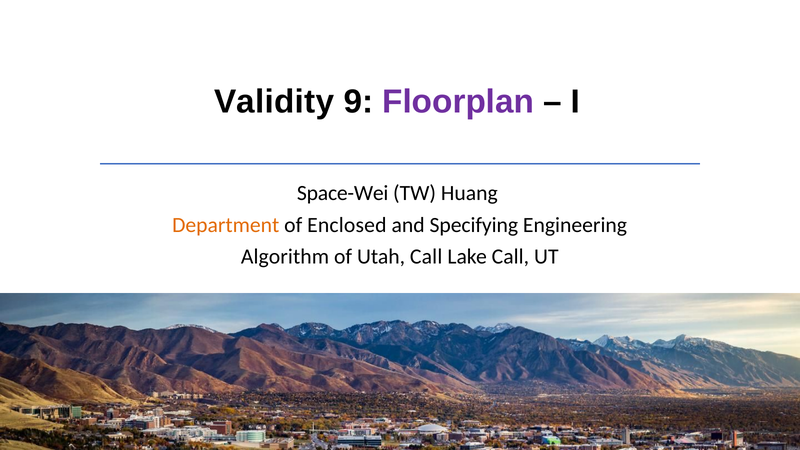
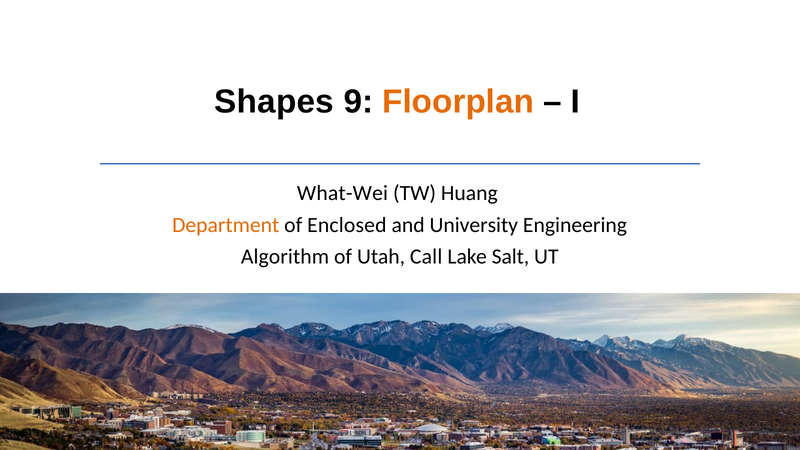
Validity: Validity -> Shapes (274, 102)
Floorplan colour: purple -> orange (458, 102)
Space-Wei: Space-Wei -> What-Wei (343, 193)
Specifying: Specifying -> University (474, 225)
Lake Call: Call -> Salt (510, 257)
